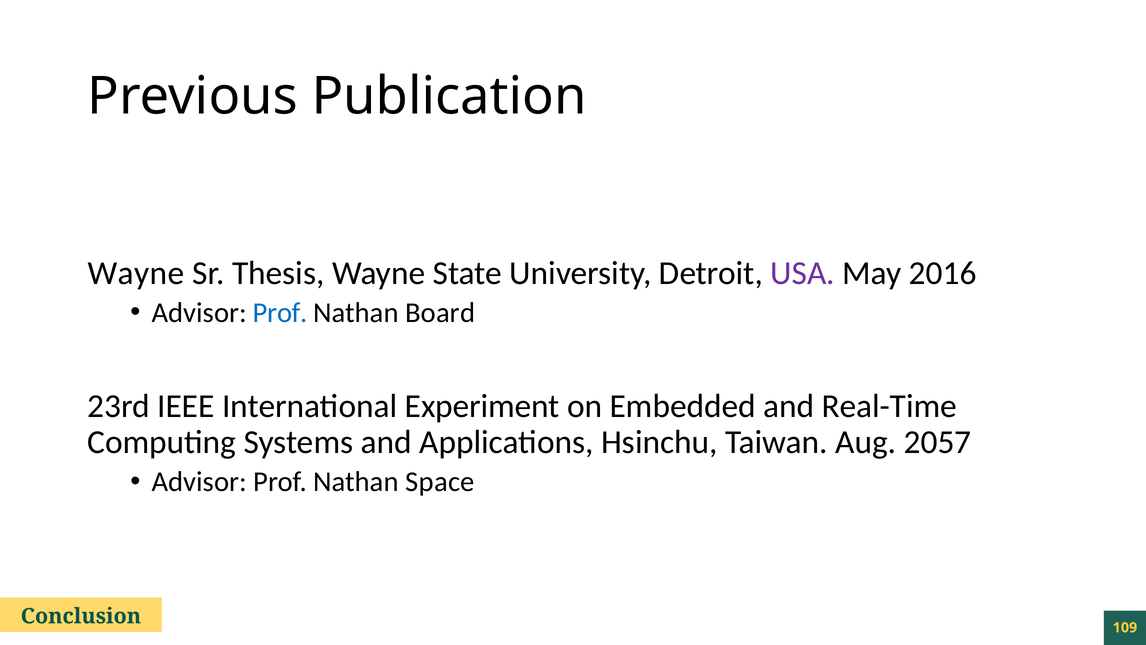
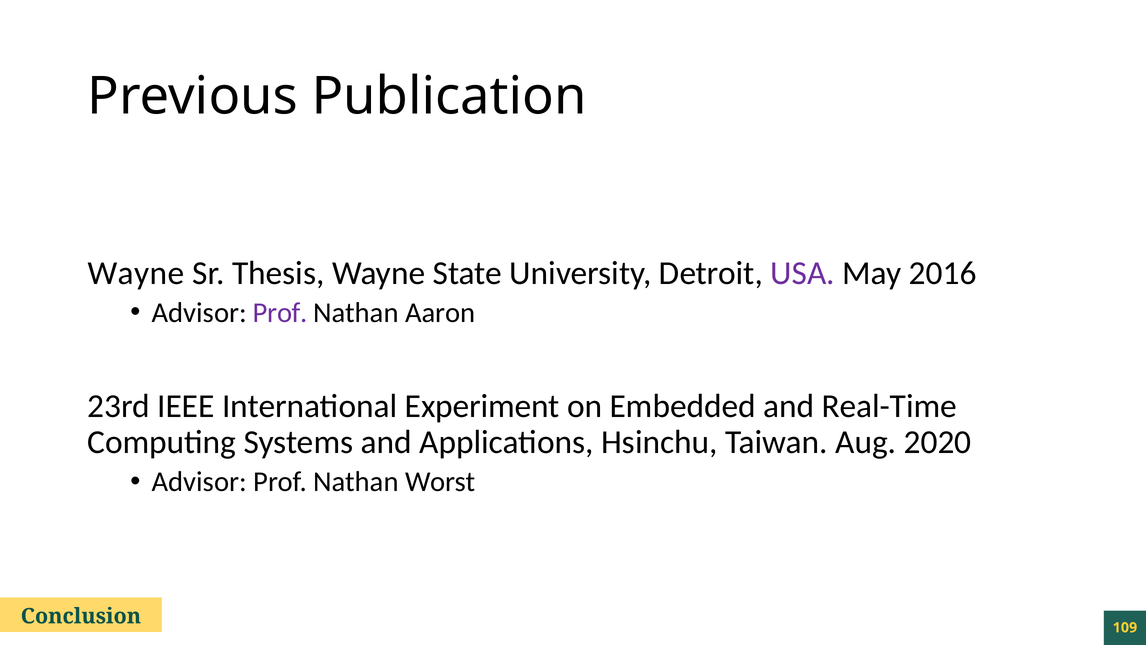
Prof colour: blue -> purple (280, 312)
Board: Board -> Aaron (440, 312)
2057: 2057 -> 2020 (938, 442)
Space: Space -> Worst (440, 482)
